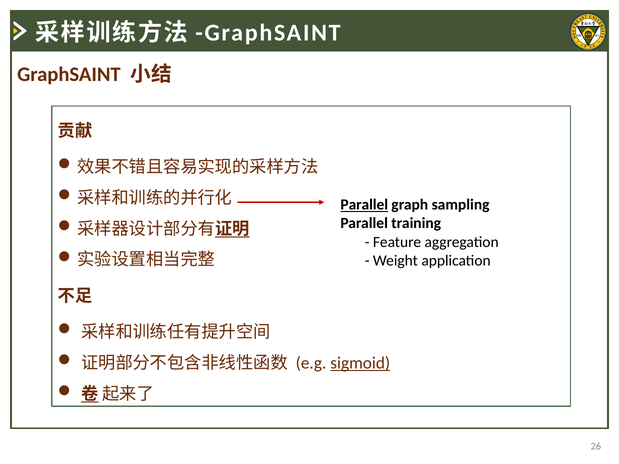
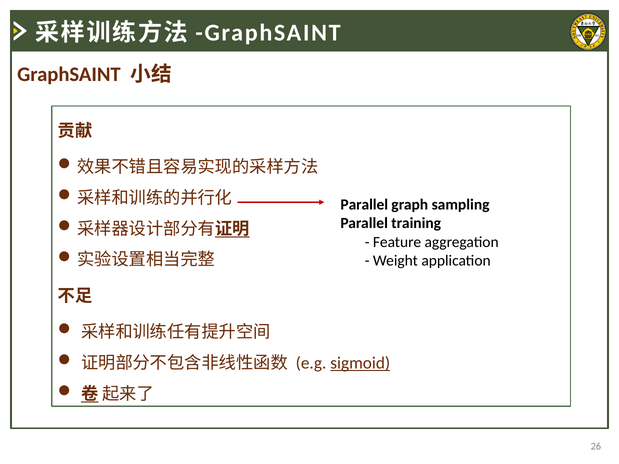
Parallel underline: present -> none (364, 205)
